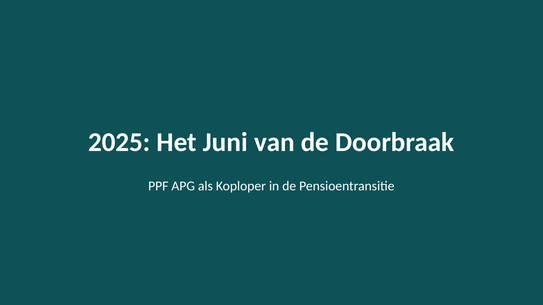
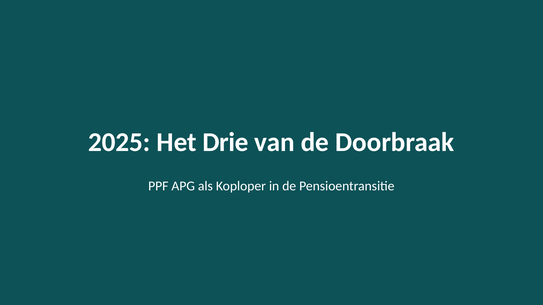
Juni: Juni -> Drie (226, 142)
